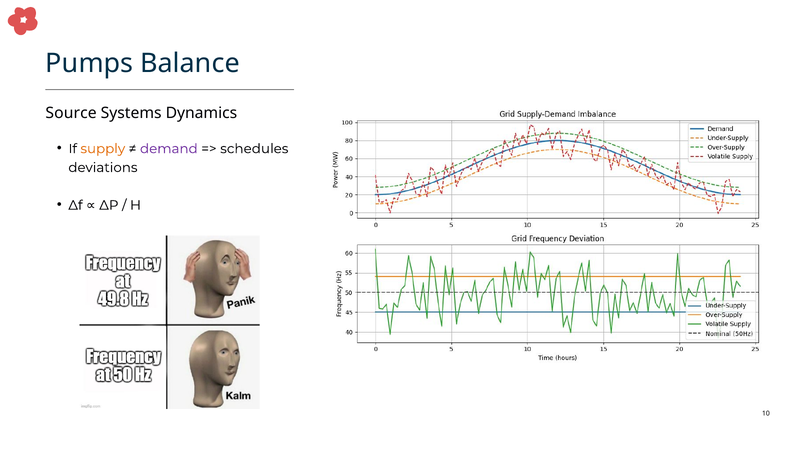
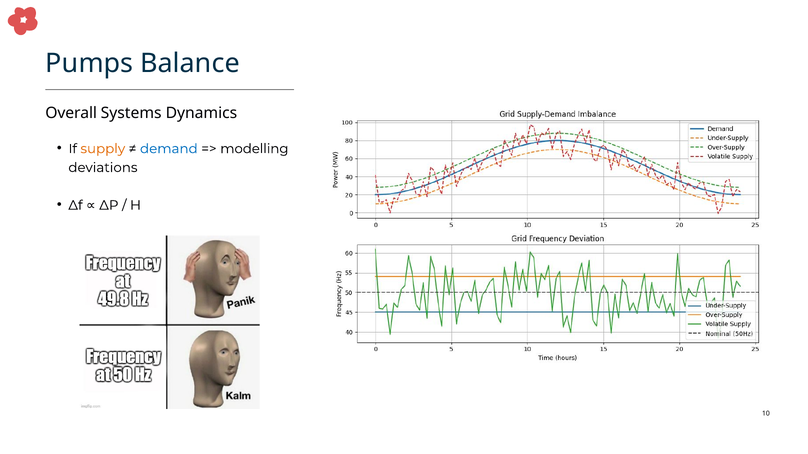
Source: Source -> Overall (71, 113)
demand colour: purple -> blue (169, 149)
schedules: schedules -> modelling (254, 149)
